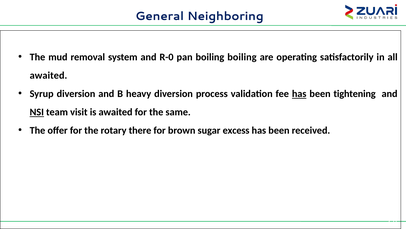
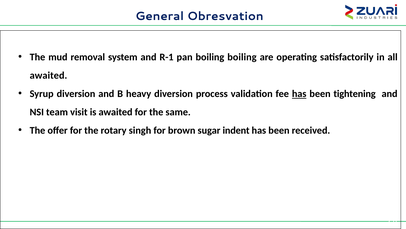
Neighboring: Neighboring -> Obresvation (225, 16)
R-0: R-0 -> R-1 (167, 57)
NSI underline: present -> none (37, 112)
there: there -> singh (140, 130)
excess: excess -> indent (236, 130)
